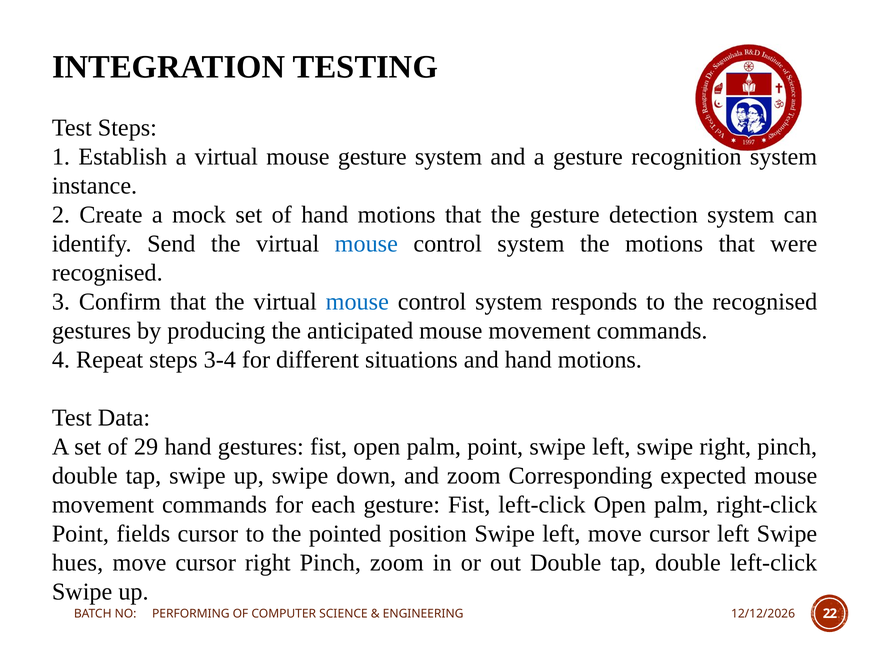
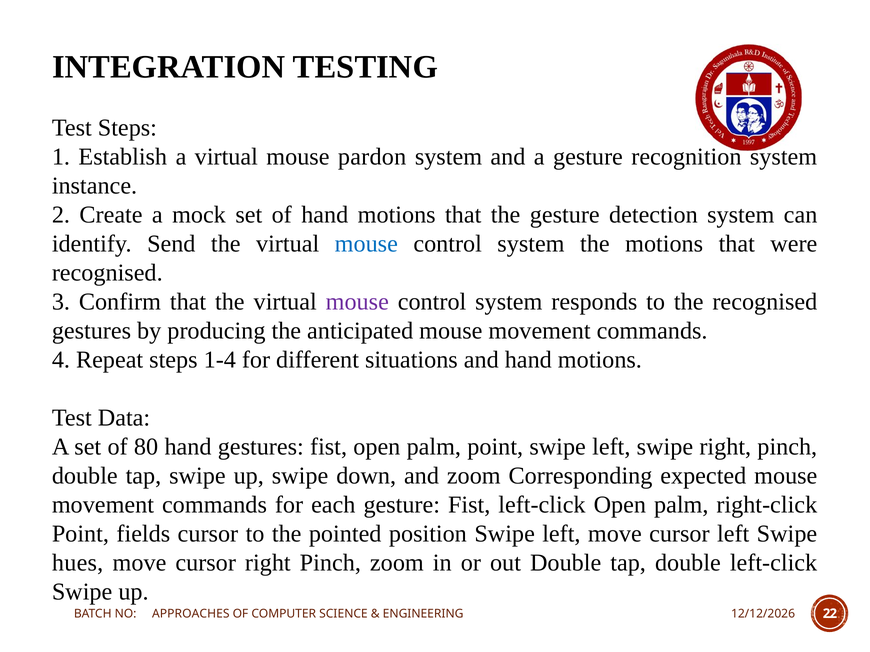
mouse gesture: gesture -> pardon (372, 157)
mouse colour: blue -> purple (357, 302)
3-4: 3-4 -> 1-4 (220, 360)
29: 29 -> 80 (146, 447)
PERFORMING: PERFORMING -> APPROACHES (191, 614)
